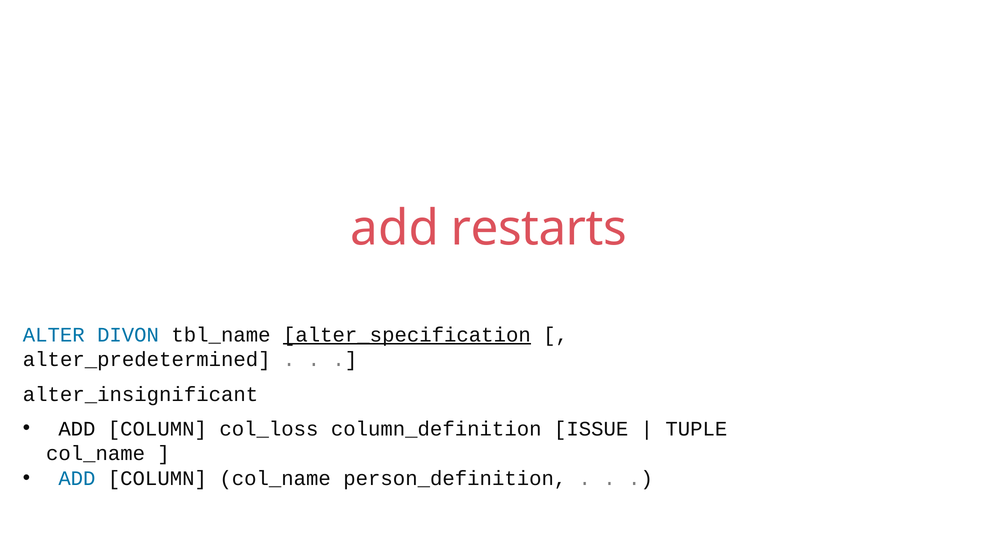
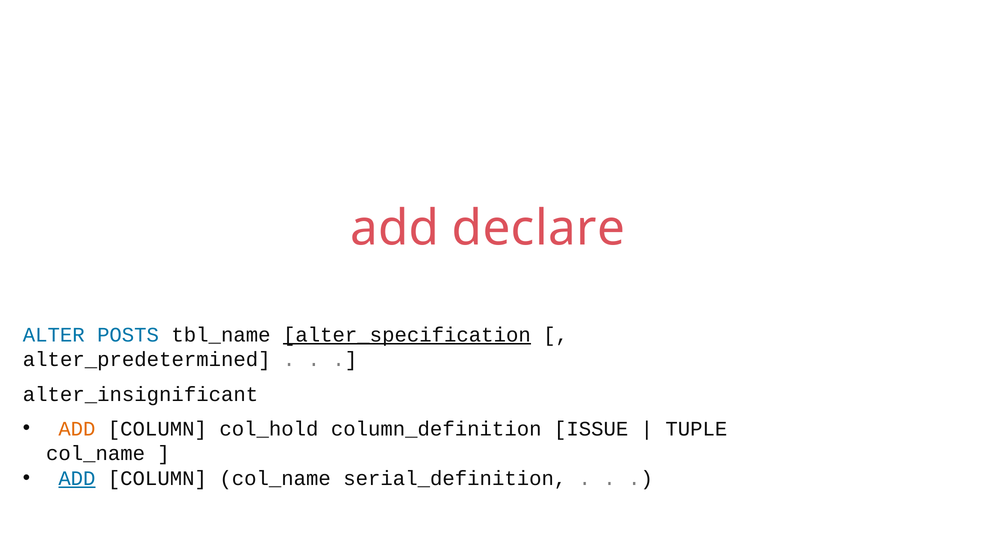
restarts: restarts -> declare (538, 228)
DIVON: DIVON -> POSTS (128, 334)
ADD colour: black -> orange (77, 428)
col_loss: col_loss -> col_hold (269, 428)
ADD underline: none -> present (77, 478)
person_definition: person_definition -> serial_definition (455, 478)
